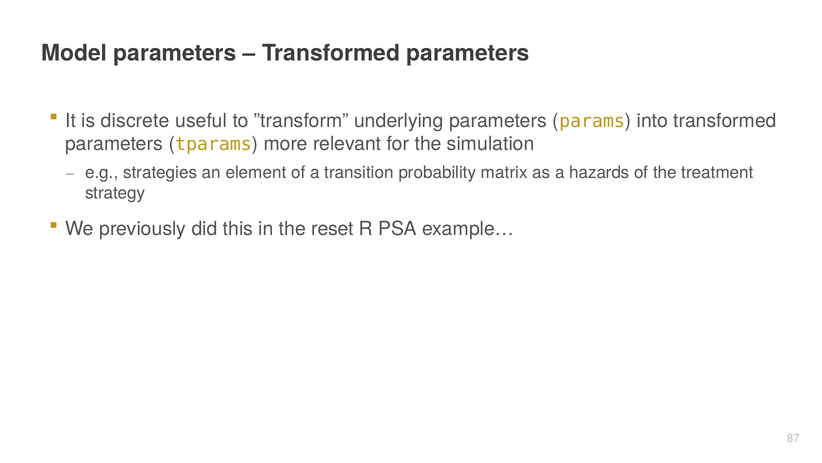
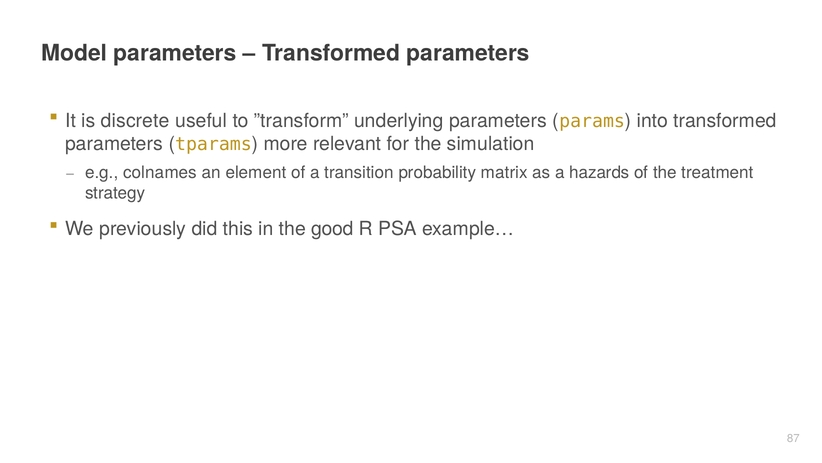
strategies: strategies -> colnames (160, 172)
reset: reset -> good (332, 229)
